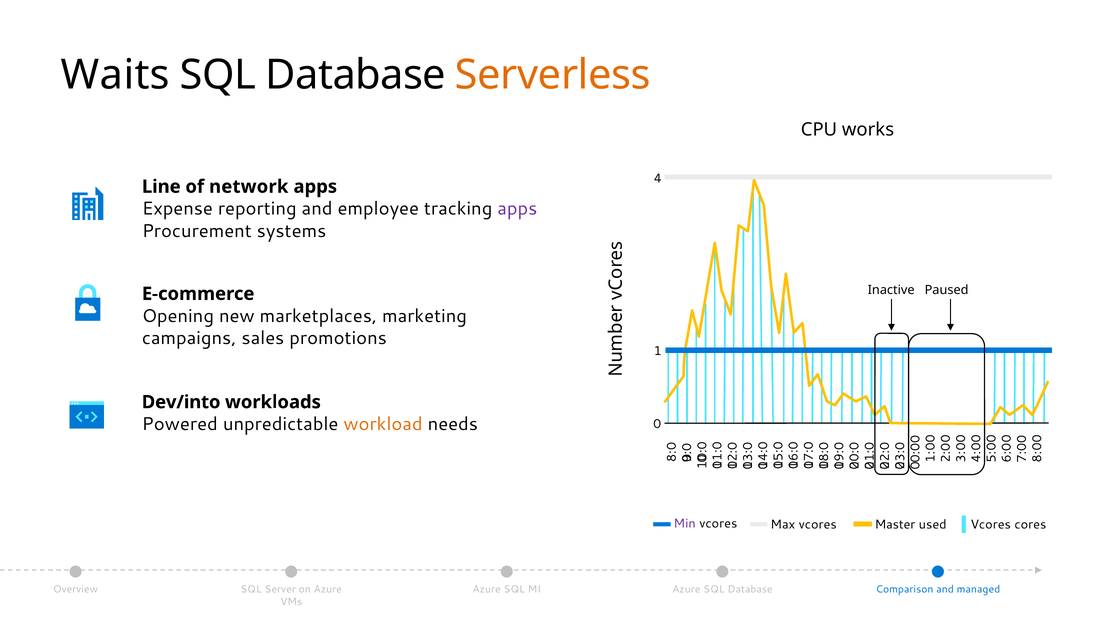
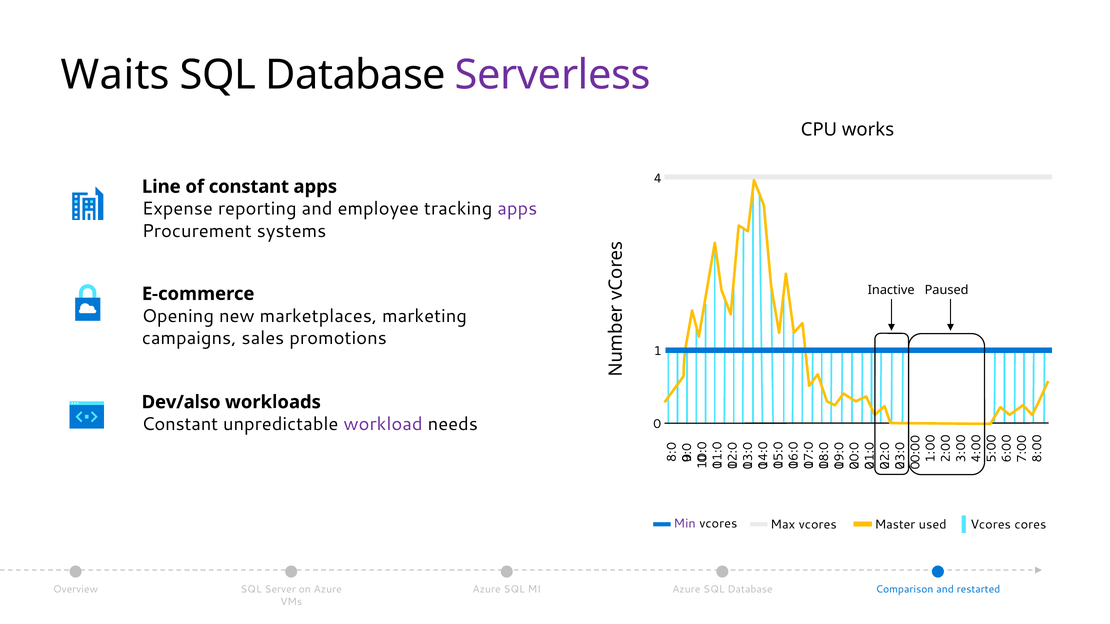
Serverless colour: orange -> purple (553, 75)
of network: network -> constant (249, 187)
Dev/into: Dev/into -> Dev/also (181, 402)
Powered: Powered -> Constant (180, 425)
workload colour: orange -> purple (383, 425)
managed: managed -> restarted (978, 590)
